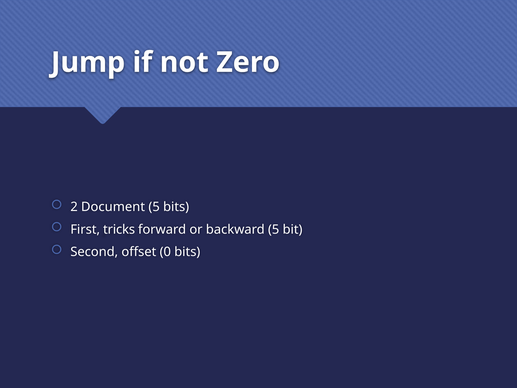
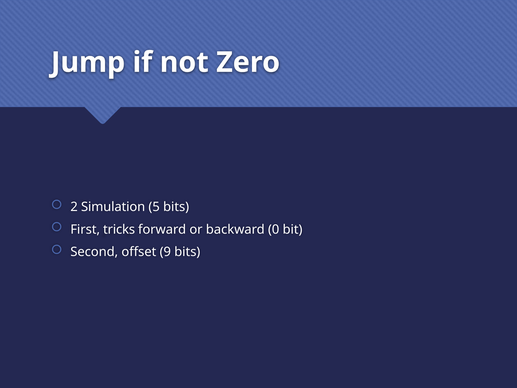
Document: Document -> Simulation (113, 207)
backward 5: 5 -> 0 (274, 229)
0: 0 -> 9 (165, 252)
